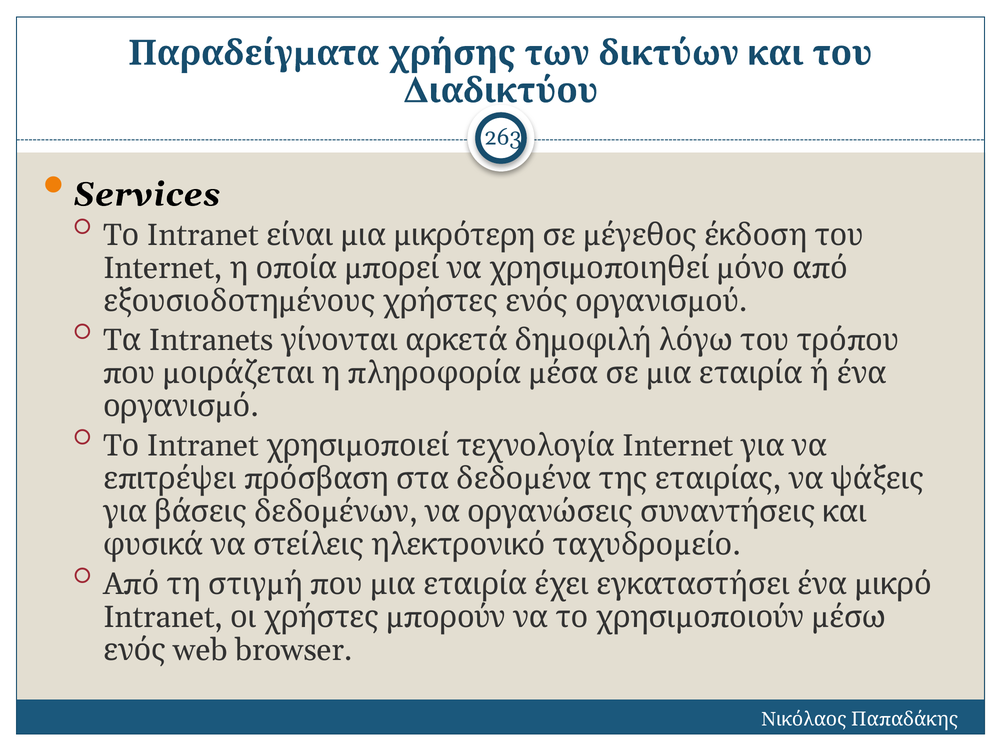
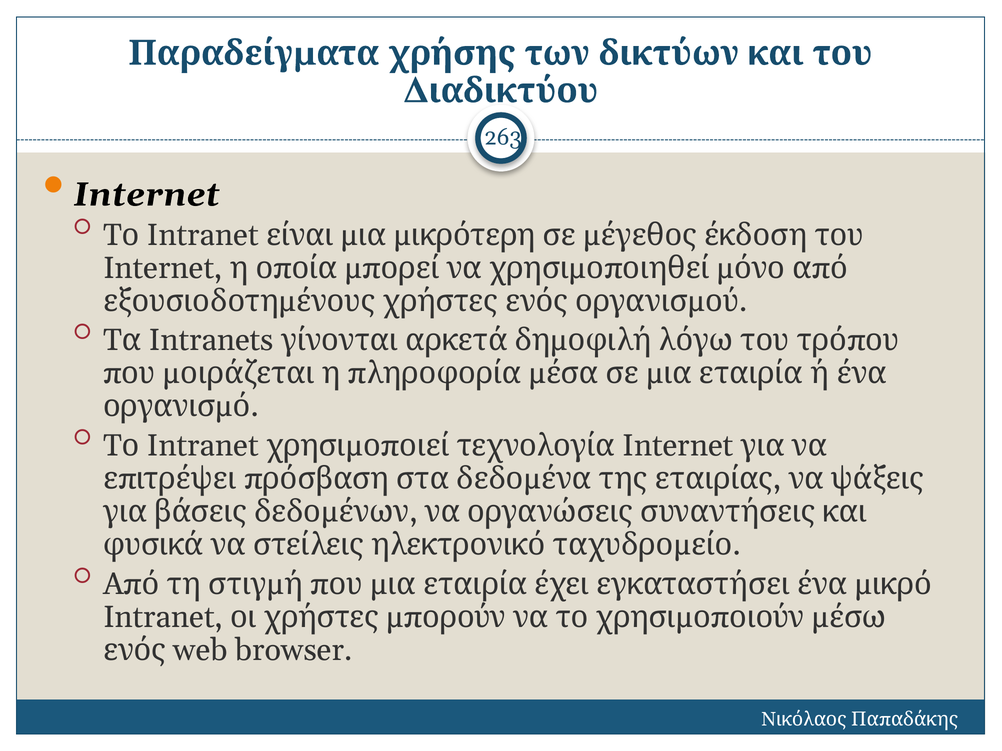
Services: Services -> Internet (147, 195)
